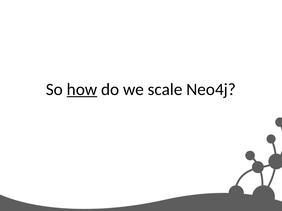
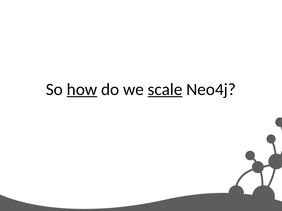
scale underline: none -> present (165, 90)
